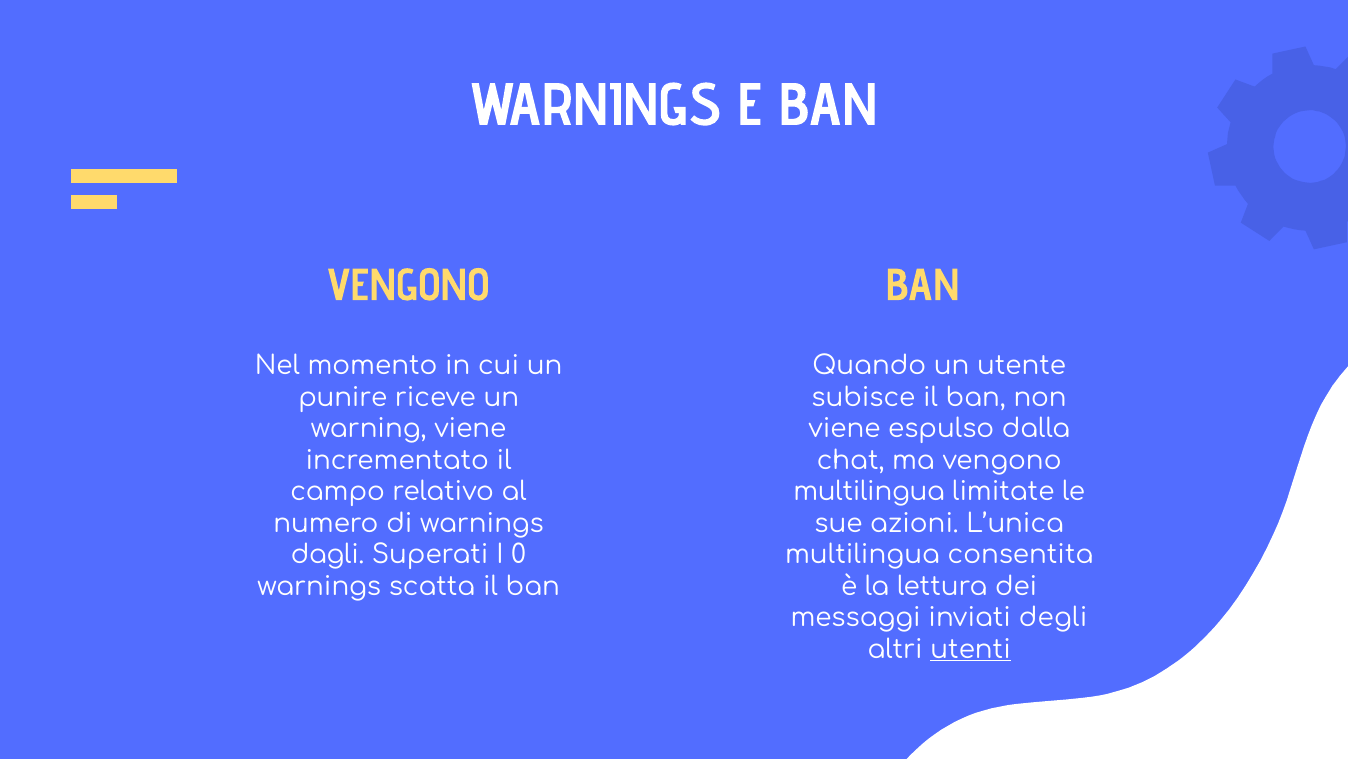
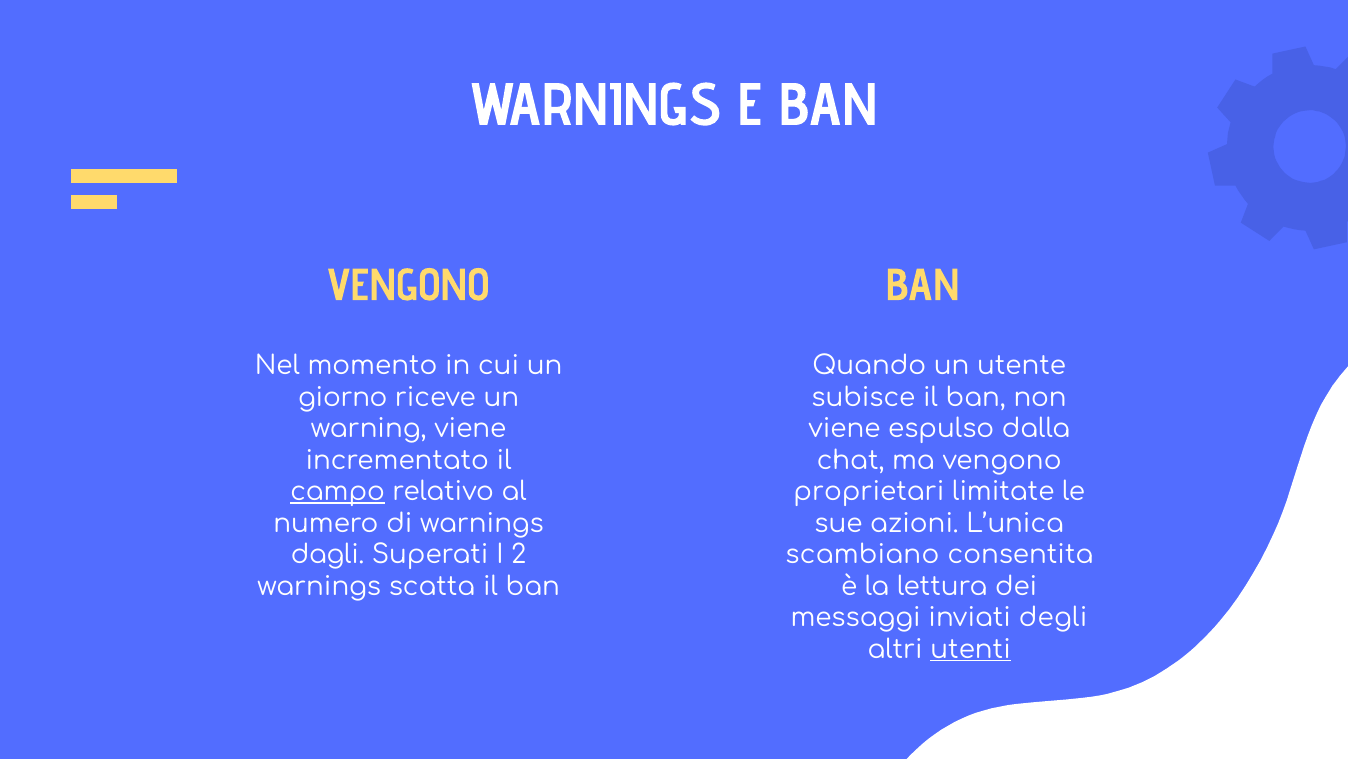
punire: punire -> giorno (343, 397)
campo underline: none -> present (338, 491)
multilingua: multilingua -> proprietari (869, 491)
0: 0 -> 2 (519, 554)
multilingua: multilingua -> scambiano (862, 554)
